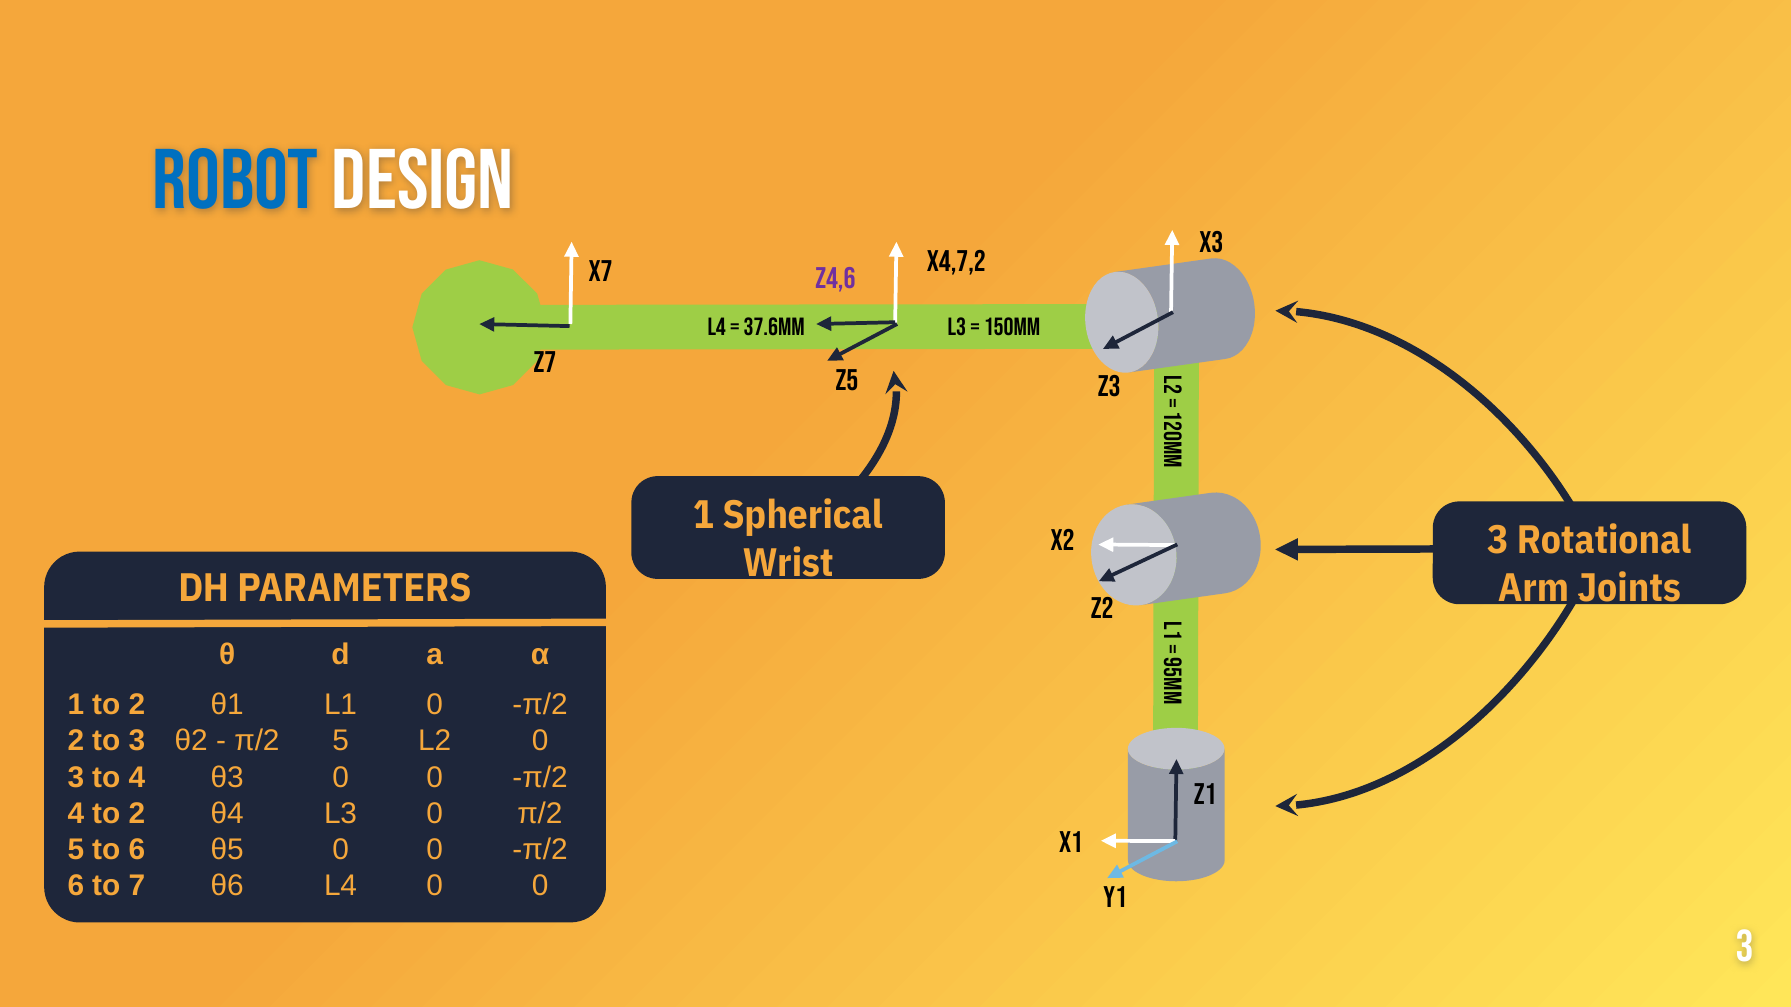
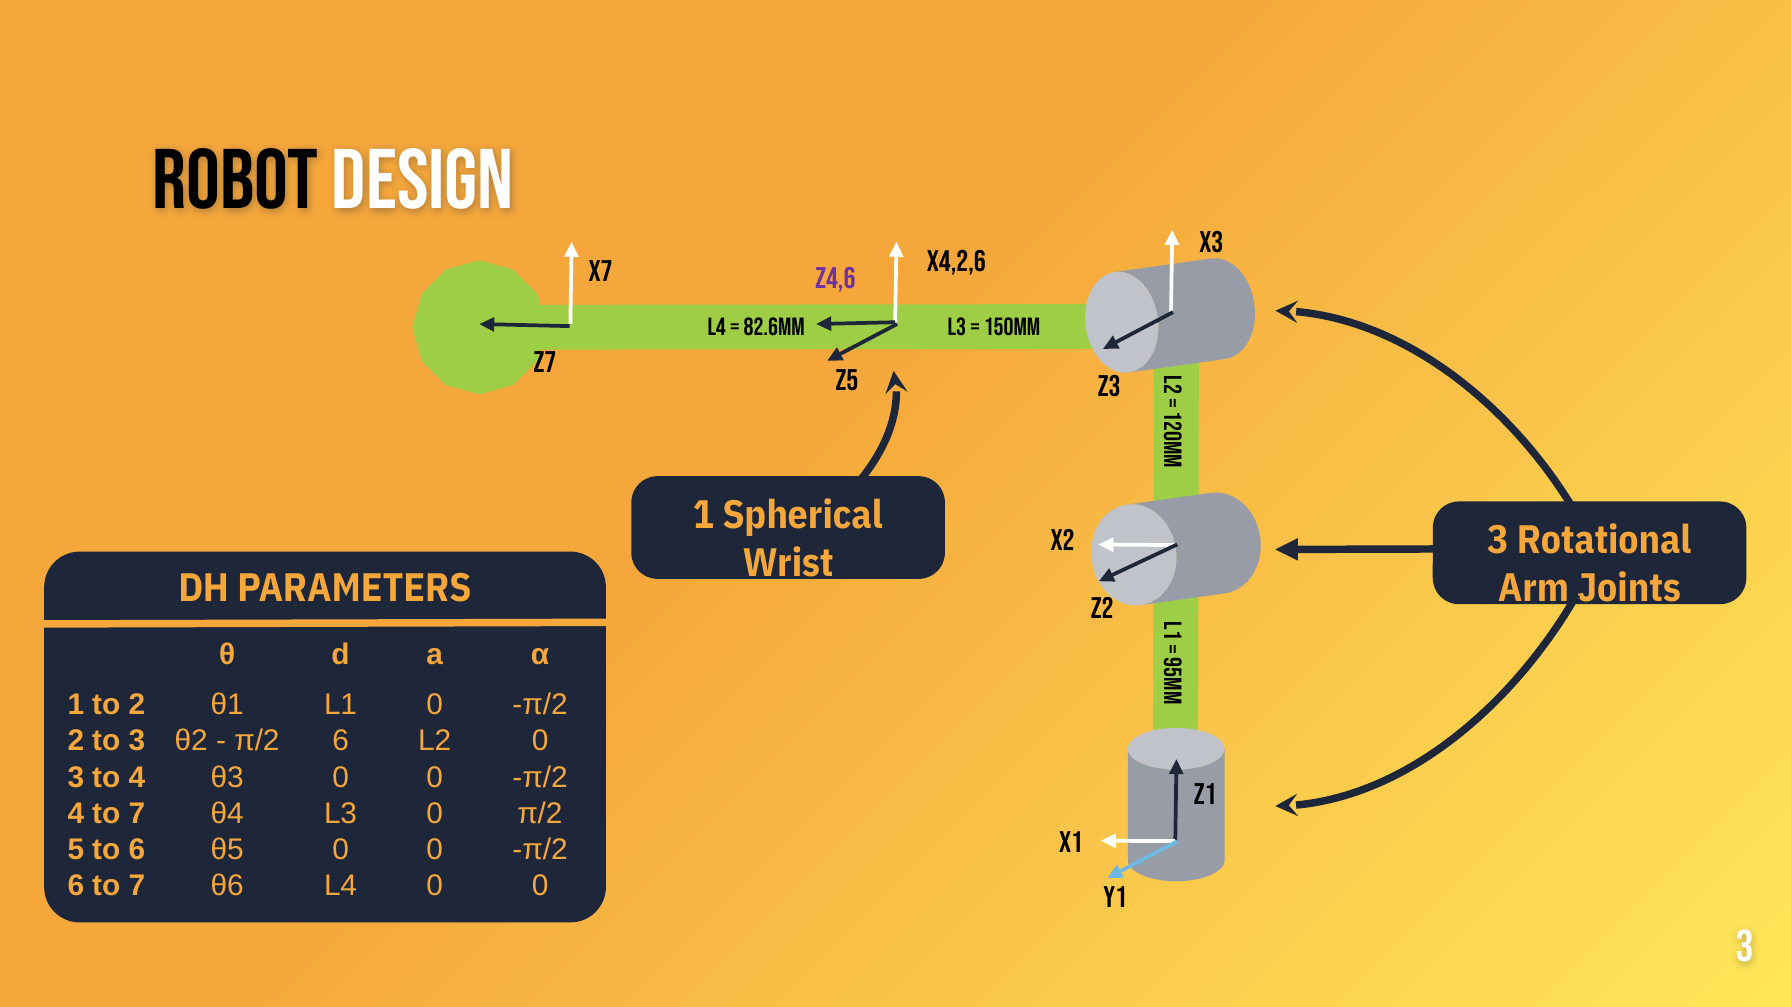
Robot colour: blue -> black (236, 180)
X4,7,2: X4,7,2 -> X4,2,6 (956, 262)
37.6mm: 37.6mm -> 82.6mm (774, 327)
5: 5 -> 6 (341, 741)
4 to 2: 2 -> 7 (137, 814)
